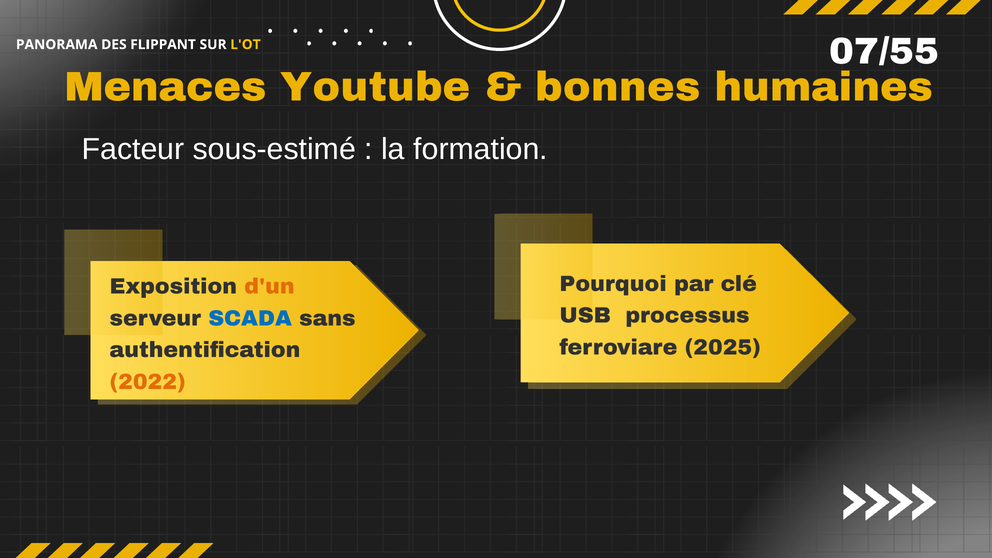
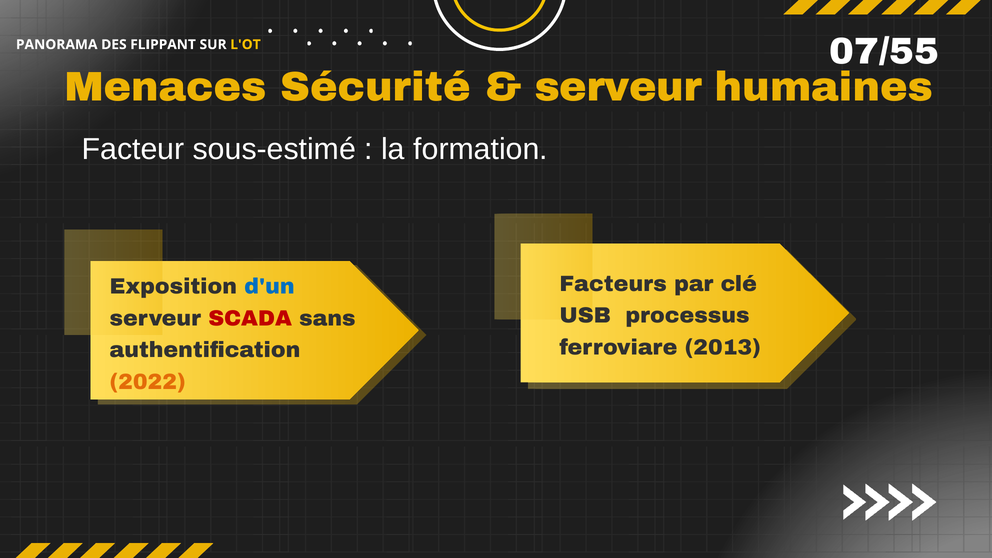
Youtube: Youtube -> Sécurité (376, 87)
bonnes: bonnes -> serveur (618, 87)
Pourquoi: Pourquoi -> Facteurs (613, 284)
d'un colour: orange -> blue (269, 287)
SCADA colour: blue -> red (250, 318)
2025: 2025 -> 2013 (723, 347)
